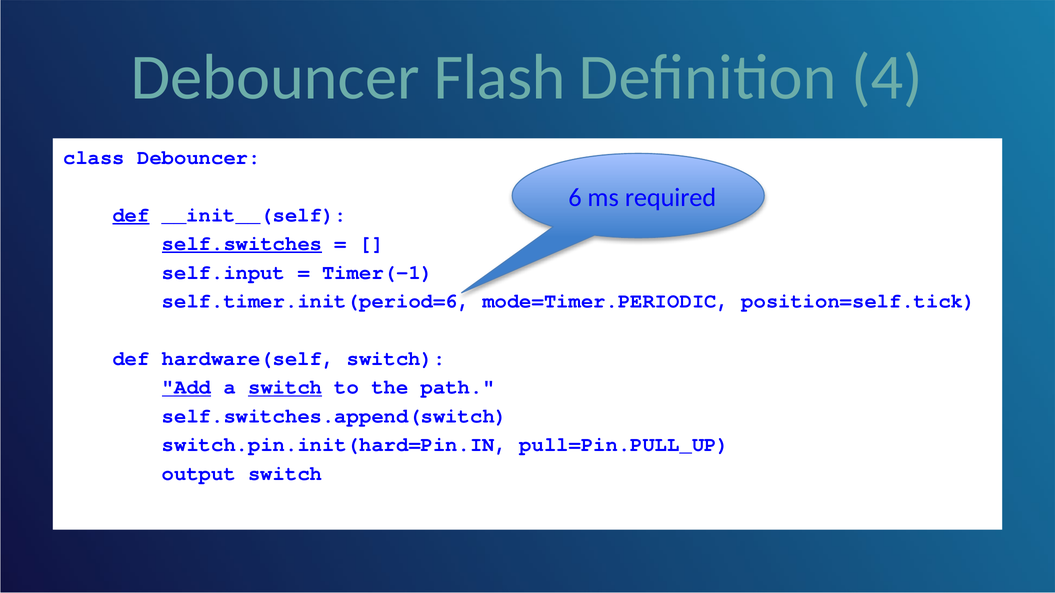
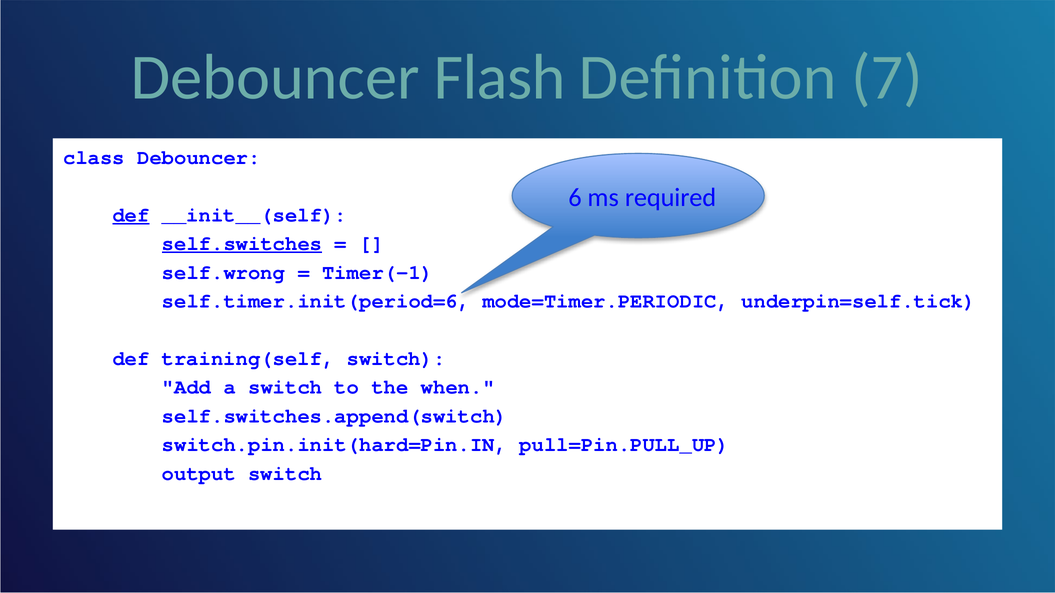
4: 4 -> 7 (887, 78)
self.input: self.input -> self.wrong (224, 272)
position=self.tick: position=self.tick -> underpin=self.tick (858, 301)
hardware(self: hardware(self -> training(self (248, 359)
Add underline: present -> none (187, 387)
switch underline: present -> none (285, 387)
path: path -> when (458, 387)
